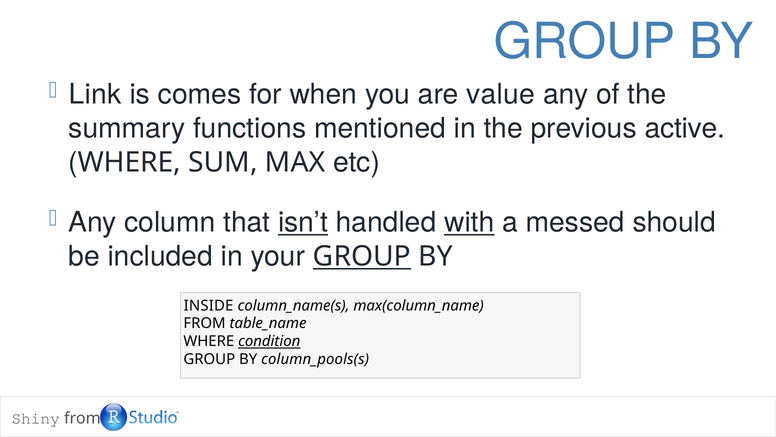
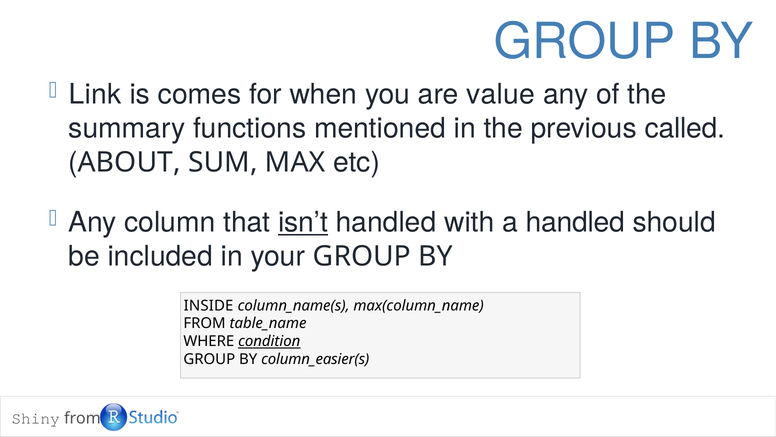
active: active -> called (685, 128)
WHERE: WHERE -> ABOUT (129, 162)
with underline: present -> none (469, 222)
a messed: messed -> handled (575, 222)
GROUP underline: present -> none (362, 256)
column_pools(s: column_pools(s -> column_easier(s (315, 359)
